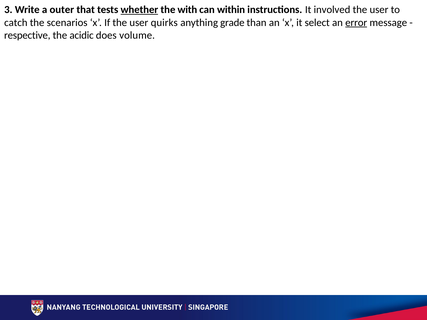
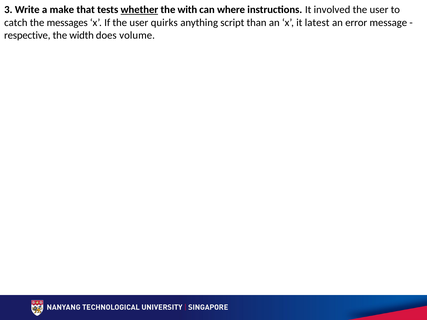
outer: outer -> make (62, 10)
within: within -> where (231, 10)
scenarios: scenarios -> messages (67, 23)
grade: grade -> script (232, 23)
select: select -> latest (317, 23)
error underline: present -> none (356, 23)
acidic: acidic -> width (82, 35)
